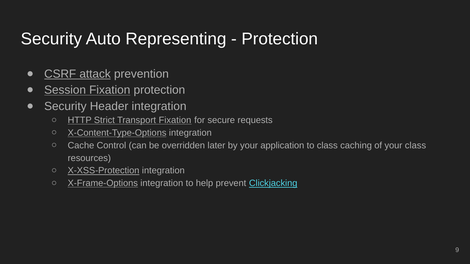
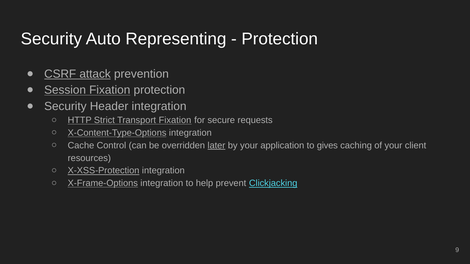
later underline: none -> present (216, 146)
to class: class -> gives (327, 146)
your class: class -> client (416, 146)
